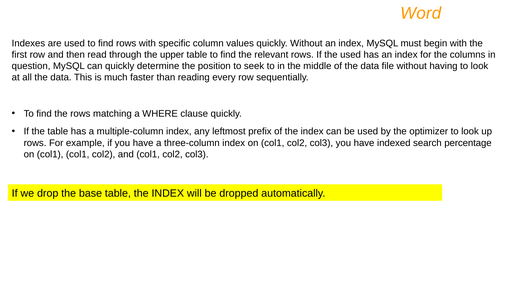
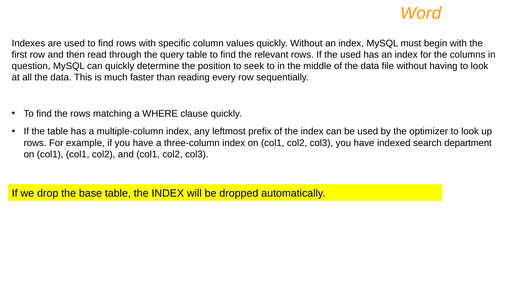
upper: upper -> query (172, 55)
percentage: percentage -> department (468, 143)
